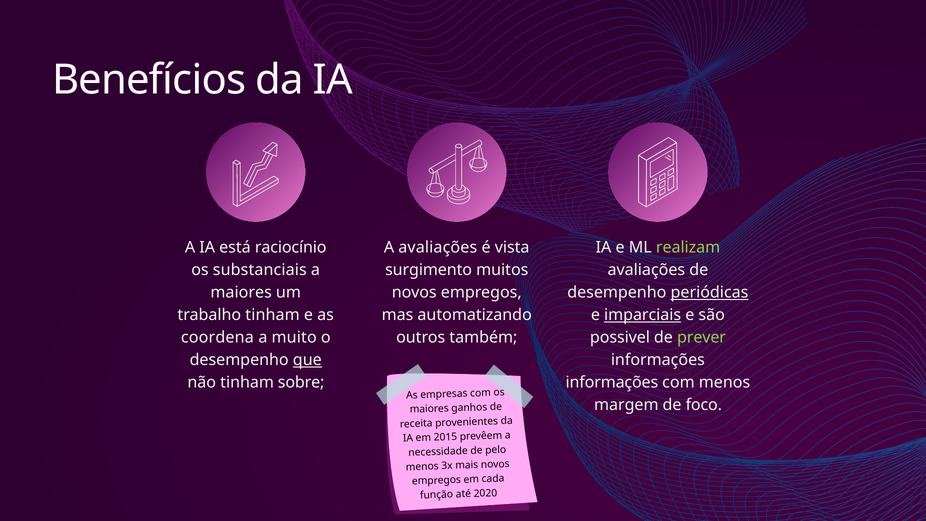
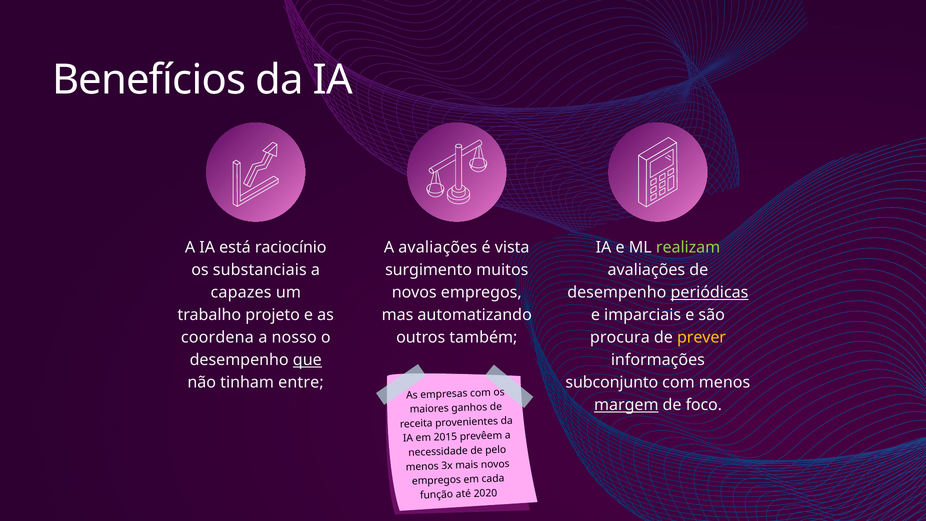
maiores: maiores -> capazes (241, 293)
trabalho tinham: tinham -> projeto (273, 315)
imparciais underline: present -> none (643, 315)
muito: muito -> nosso (294, 338)
possivel: possivel -> procura (620, 338)
prever colour: light green -> yellow (702, 338)
sobre: sobre -> entre (301, 383)
informações: informações -> subconjunto (612, 383)
margem underline: none -> present (626, 405)
